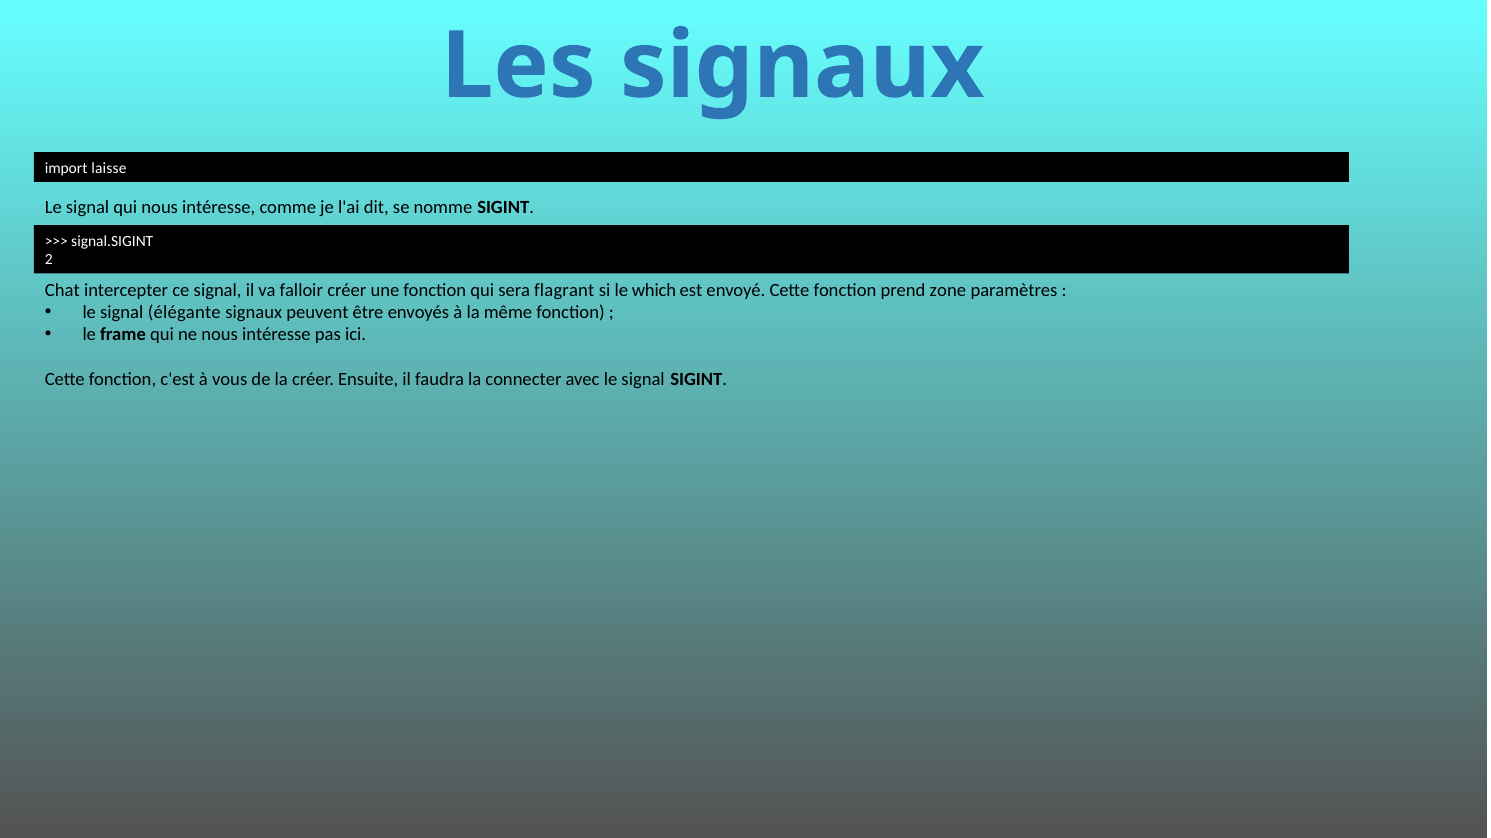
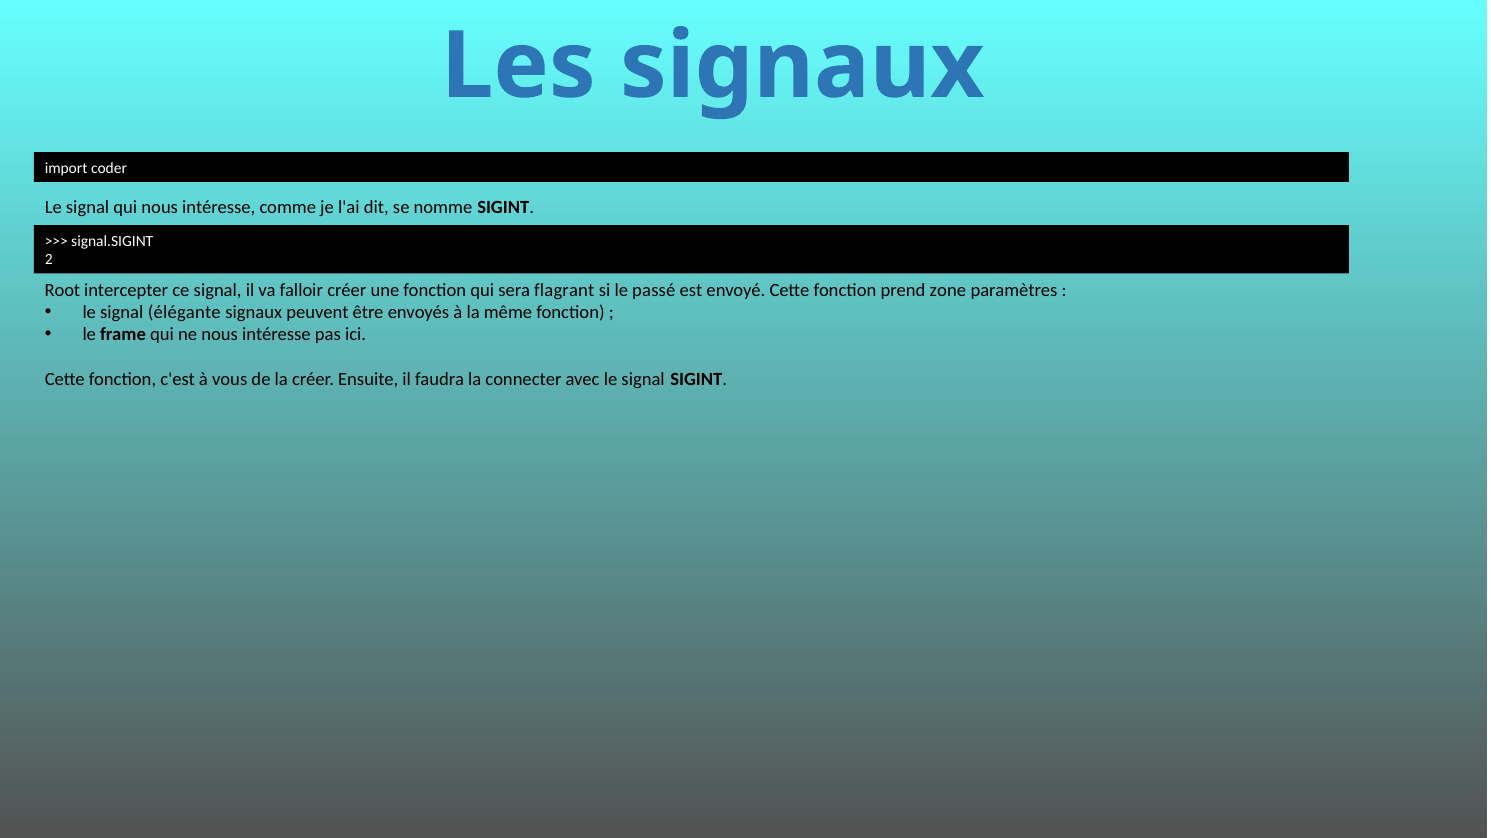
laisse: laisse -> coder (109, 168)
Chat: Chat -> Root (62, 290)
which: which -> passé (654, 290)
